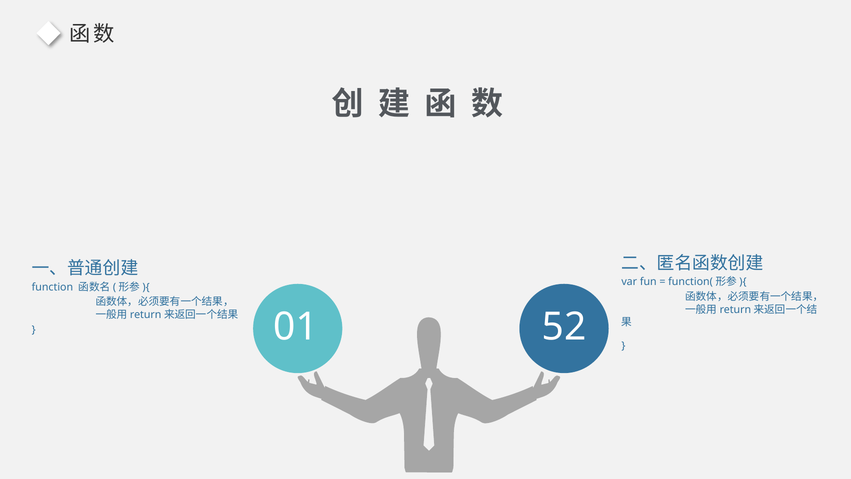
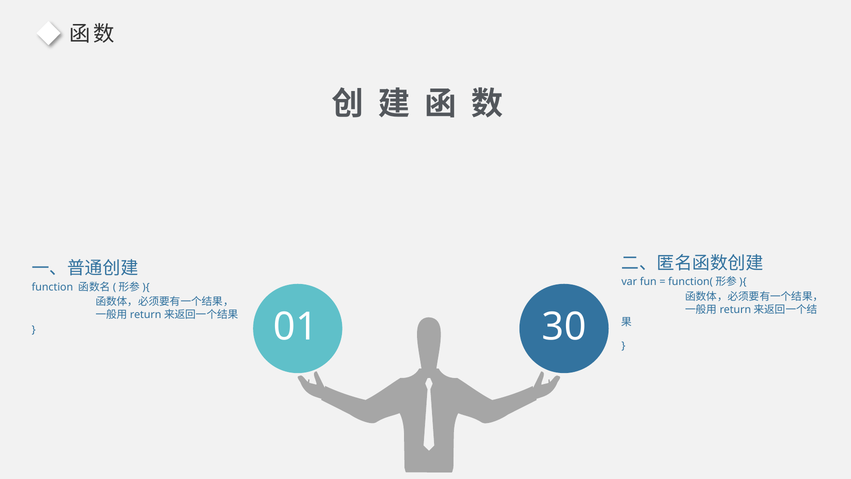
52: 52 -> 30 (564, 327)
